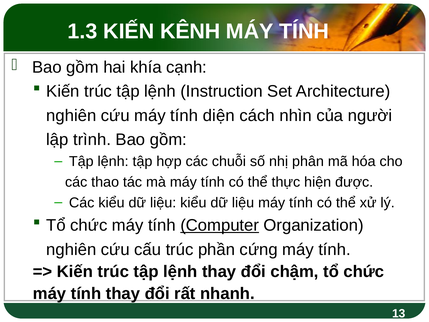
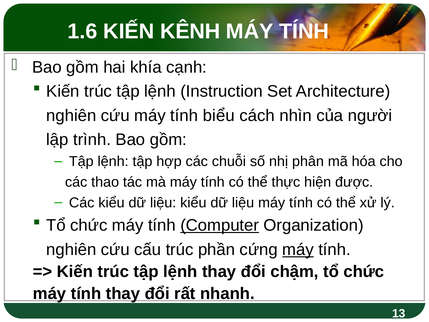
1.3: 1.3 -> 1.6 (82, 31)
diện: diện -> biểu (219, 115)
máy underline: none -> present (298, 249)
